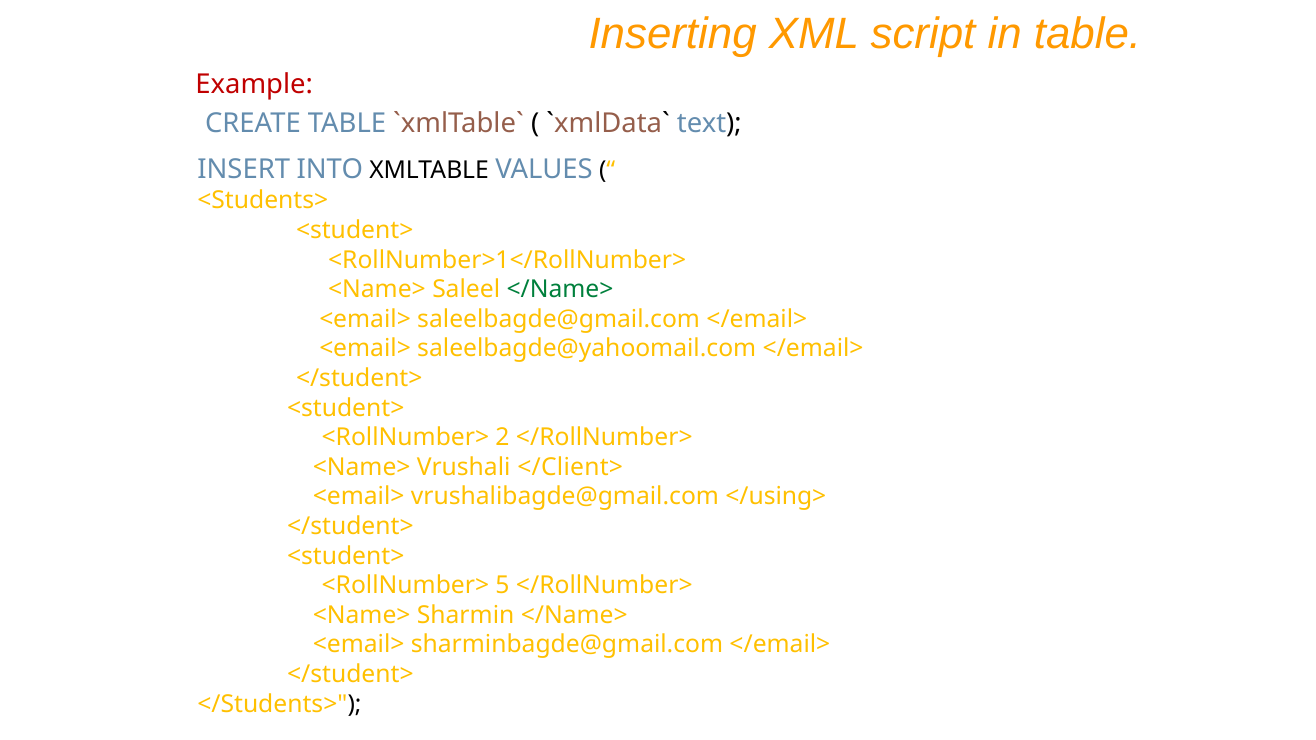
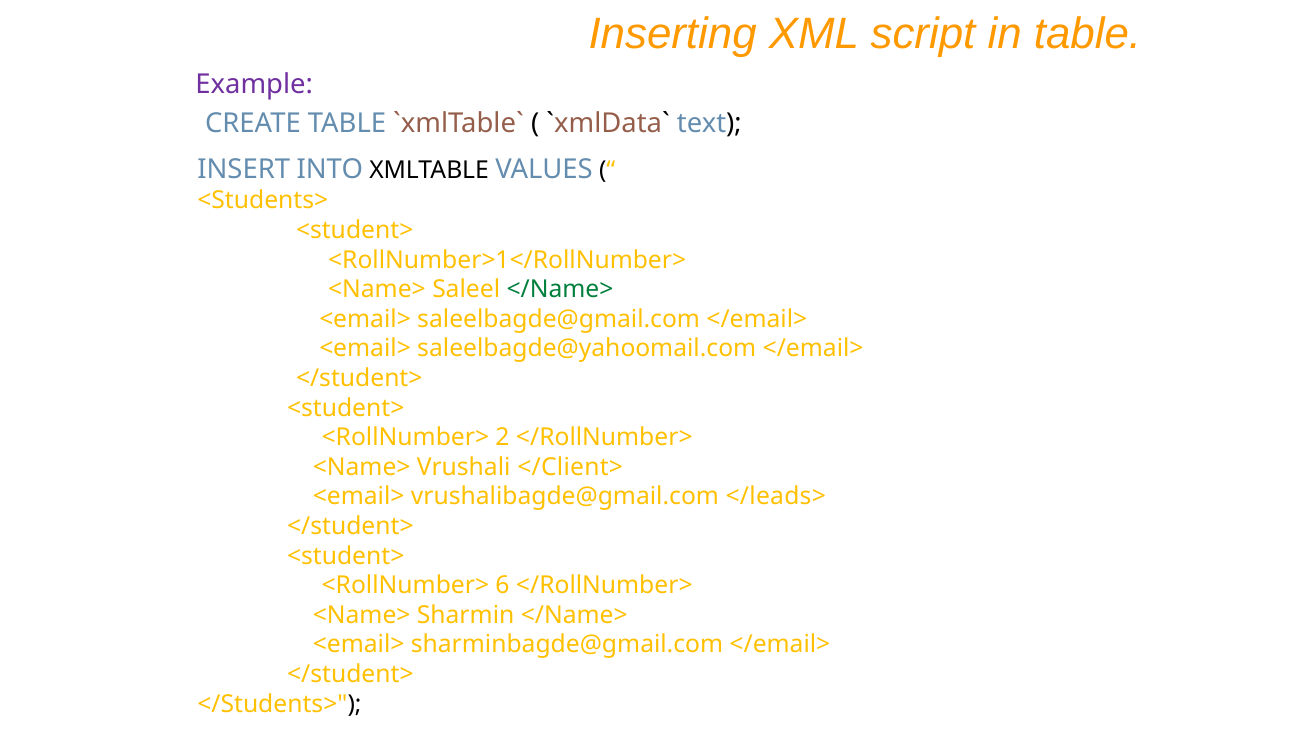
Example colour: red -> purple (254, 85)
</using>: </using> -> </leads> (776, 497)
5: 5 -> 6 (503, 586)
